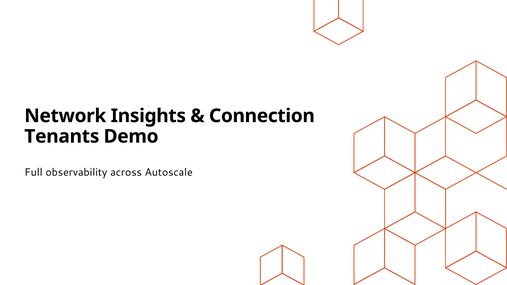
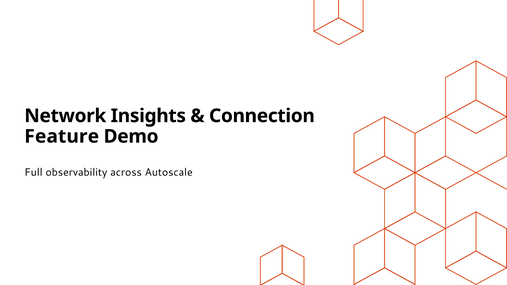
Tenants: Tenants -> Feature (62, 136)
